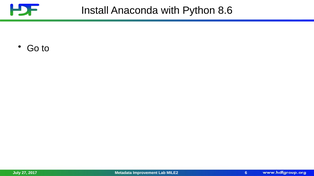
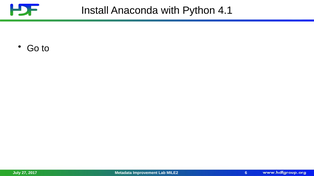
8.6: 8.6 -> 4.1 (225, 11)
